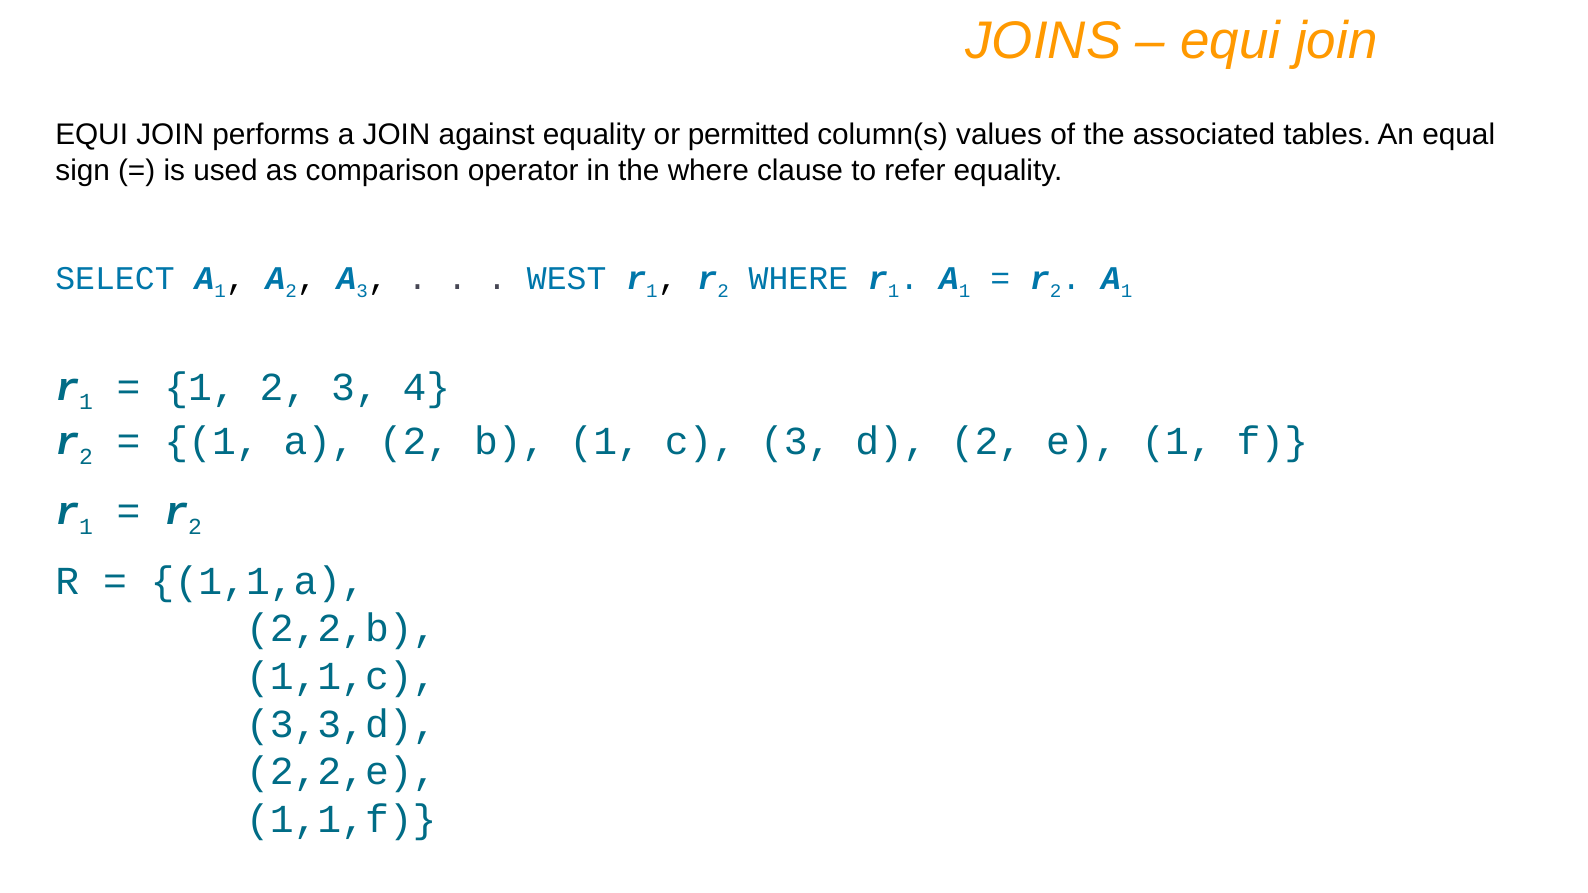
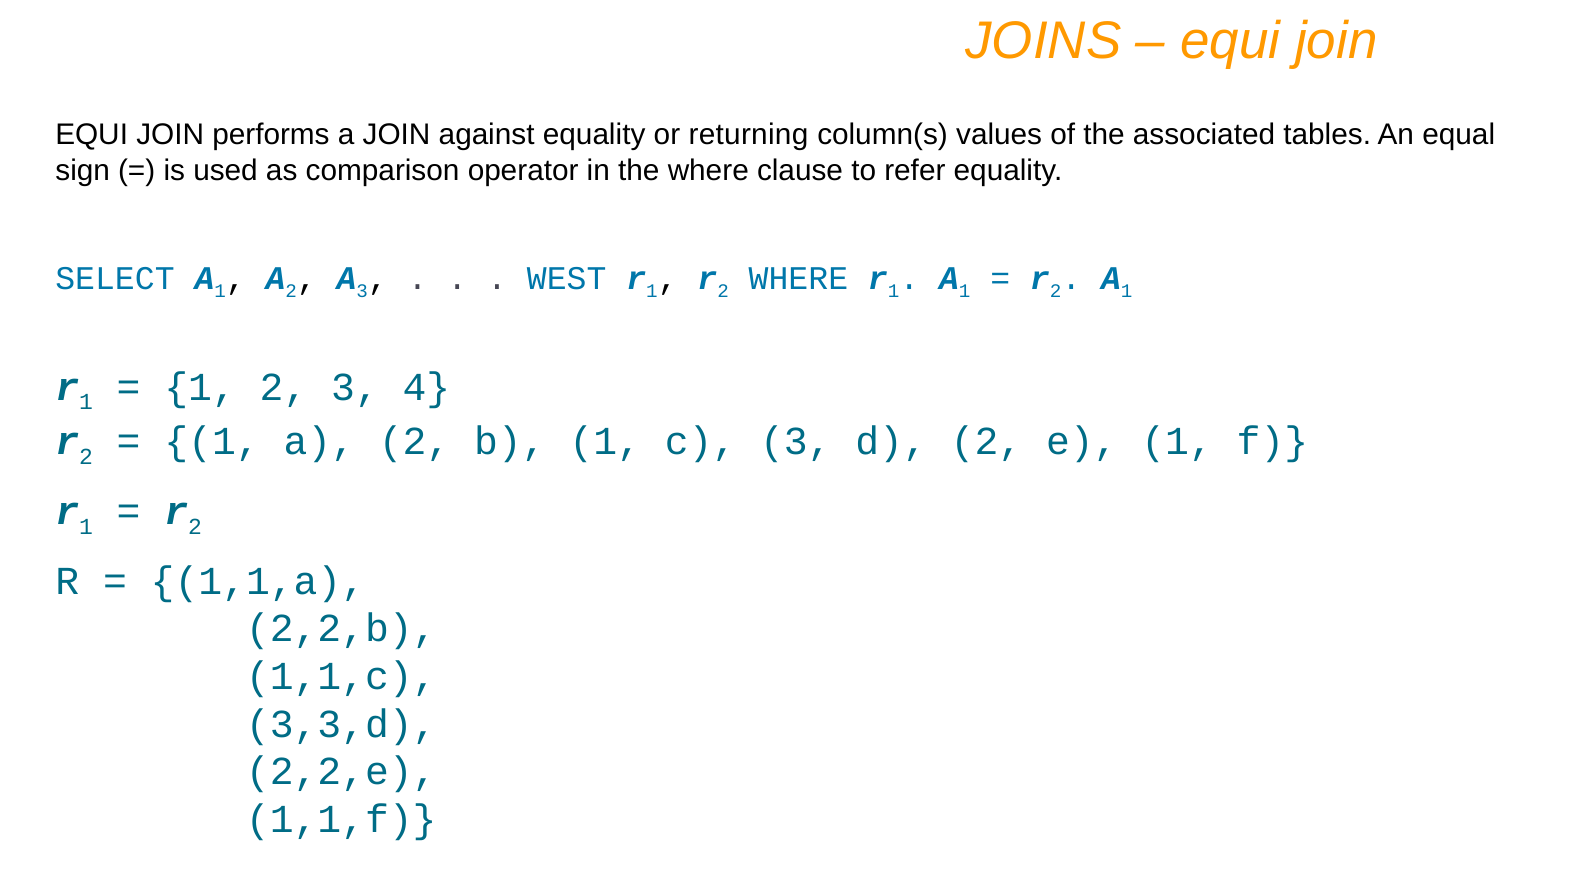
permitted: permitted -> returning (748, 135)
